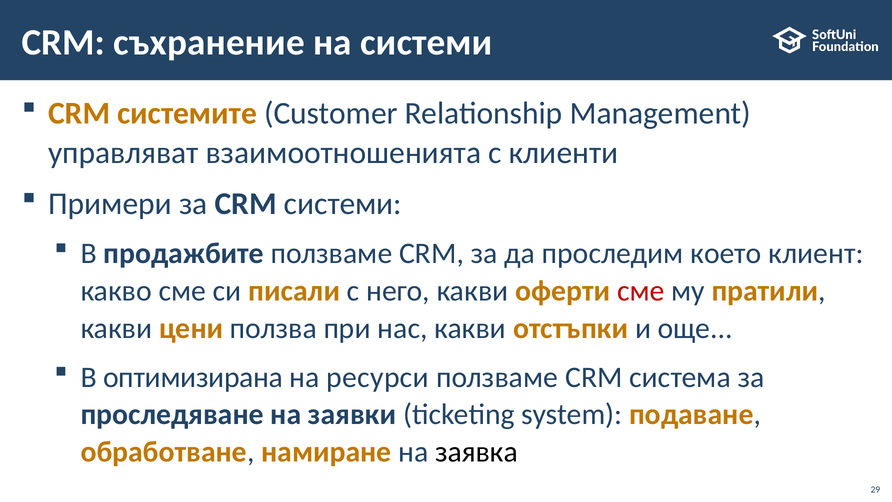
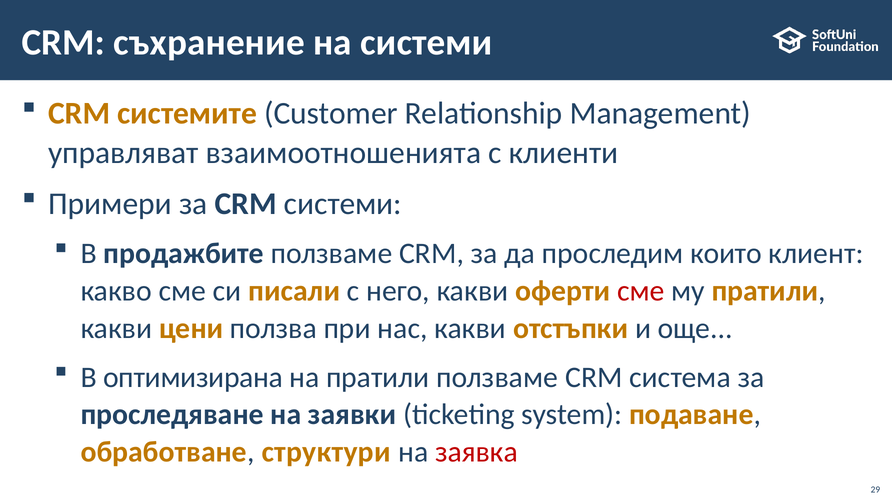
което: което -> които (726, 253)
на ресурси: ресурси -> пратили (378, 377)
намиране: намиране -> структури (326, 452)
заявка colour: black -> red (477, 452)
